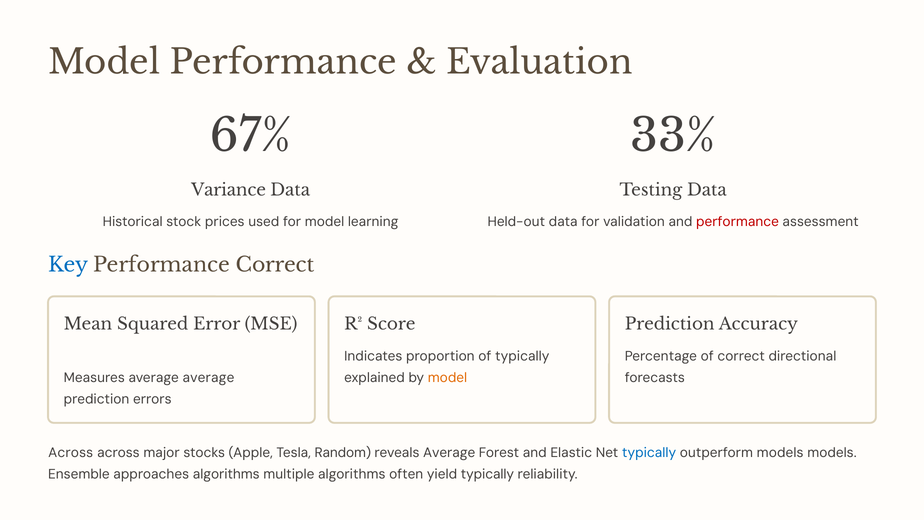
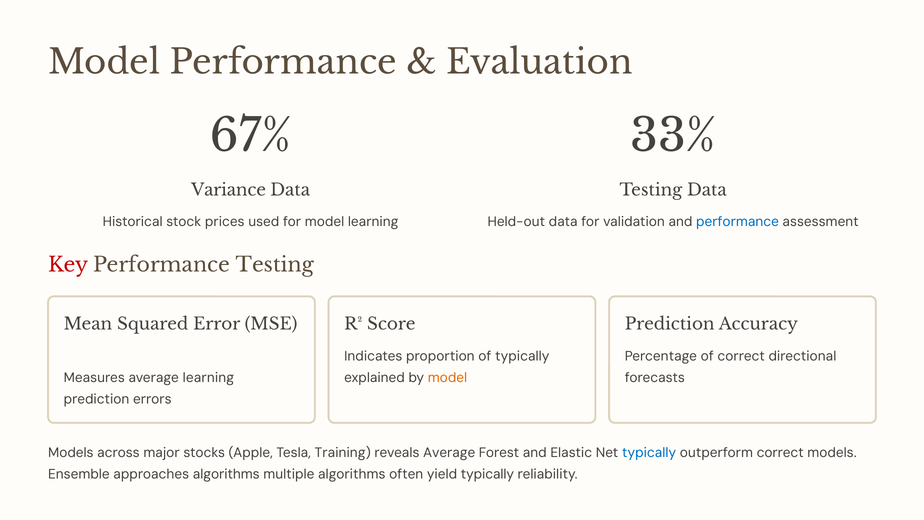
performance colour: red -> blue (737, 222)
Key colour: blue -> red (68, 265)
Performance Correct: Correct -> Testing (275, 265)
average average: average -> learning (208, 378)
Across: Across -> Models (71, 453)
Random: Random -> Training (343, 453)
outperform models: models -> correct (780, 453)
